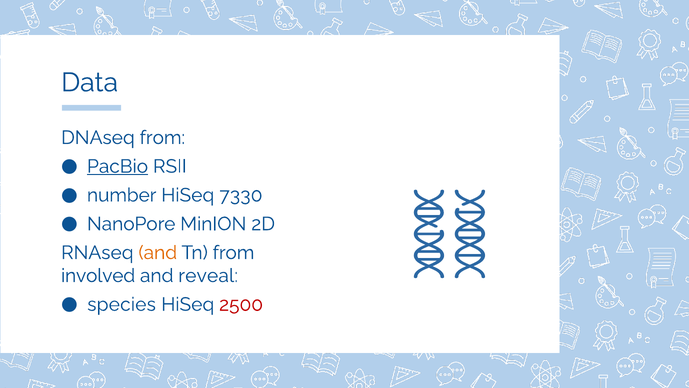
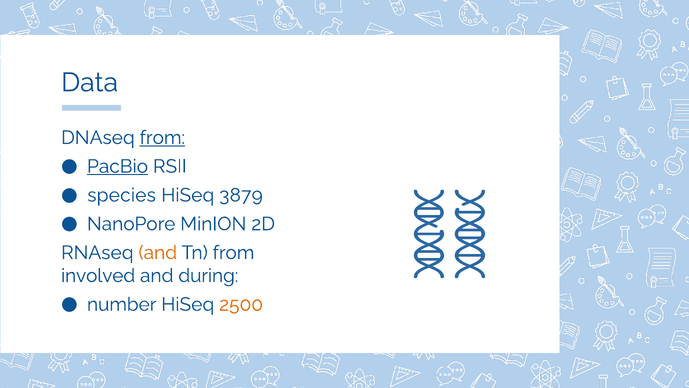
from underline: none -> present (162, 138)
number: number -> species (122, 195)
7330: 7330 -> 3879 (241, 195)
reveal: reveal -> during (208, 275)
species: species -> number (122, 304)
2500 colour: red -> orange (241, 304)
